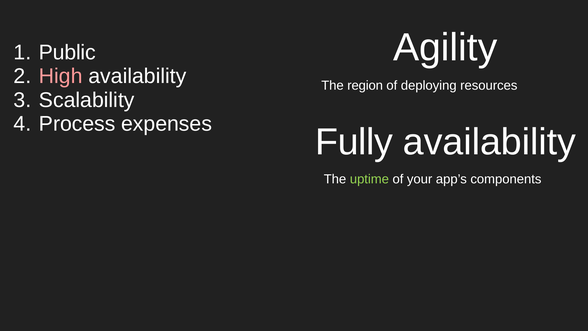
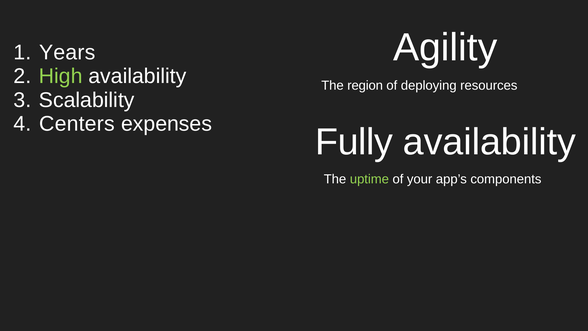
Public: Public -> Years (67, 52)
High colour: pink -> light green (61, 76)
Process: Process -> Centers (77, 124)
